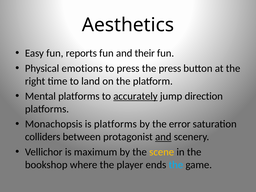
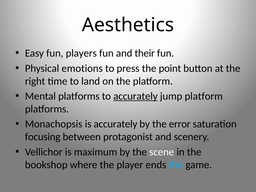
reports: reports -> players (81, 53)
the press: press -> point (170, 68)
jump direction: direction -> platform (204, 96)
is platforms: platforms -> accurately (115, 124)
colliders: colliders -> focusing (43, 137)
and underline: present -> none (163, 137)
scene colour: yellow -> white (162, 152)
